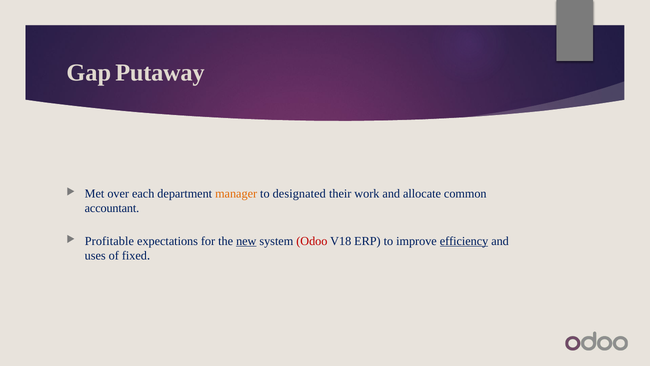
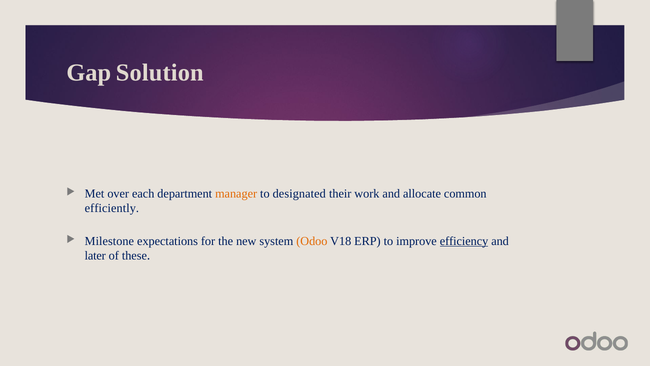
Putaway: Putaway -> Solution (160, 72)
accountant: accountant -> efficiently (112, 208)
Profitable: Profitable -> Milestone (109, 241)
new underline: present -> none (246, 241)
Odoo colour: red -> orange (312, 241)
uses: uses -> later (95, 255)
fixed: fixed -> these (134, 255)
